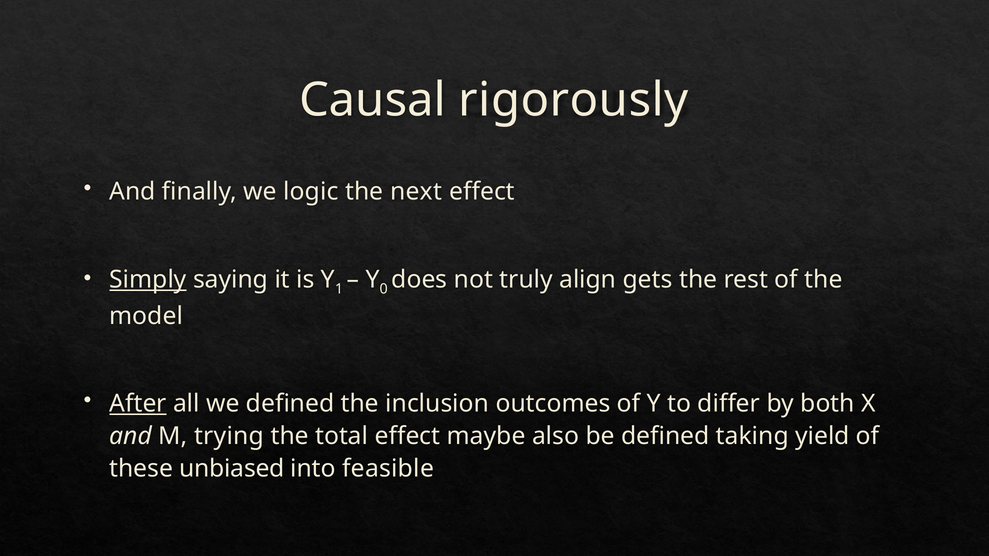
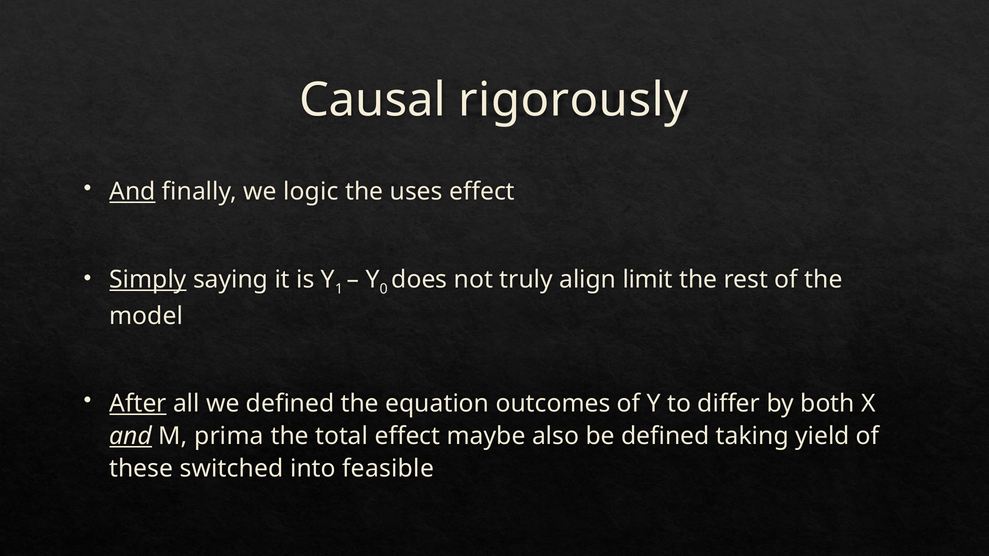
And underline: none -> present (132, 192)
next: next -> uses (416, 192)
gets: gets -> limit (648, 280)
inclusion: inclusion -> equation (437, 404)
and underline: none -> present (131, 436)
trying: trying -> prima (229, 436)
unbiased: unbiased -> switched (232, 469)
